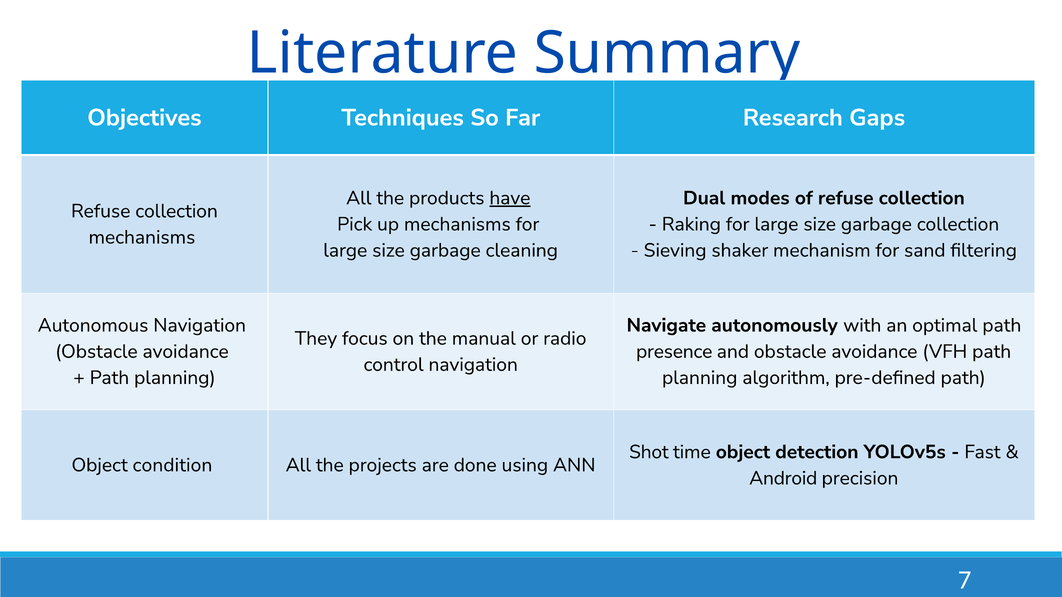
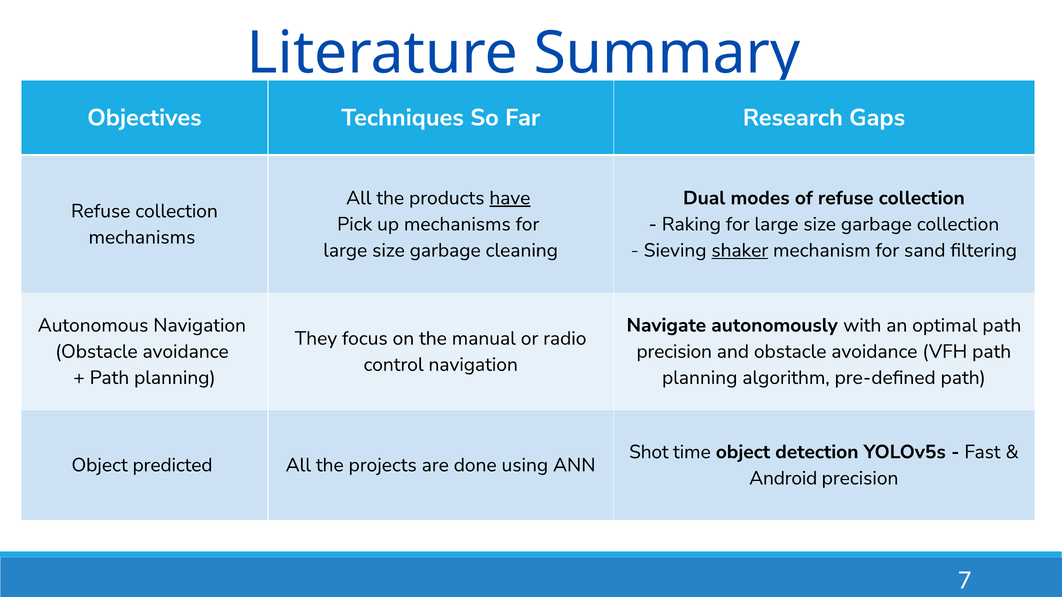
shaker underline: none -> present (740, 250)
presence: presence -> precision (674, 352)
condition: condition -> predicted (173, 465)
